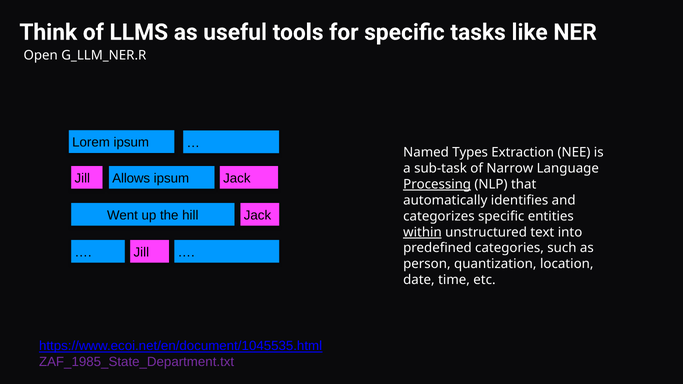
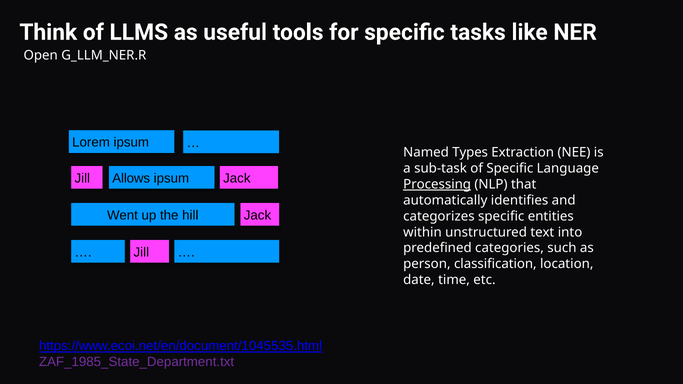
of Narrow: Narrow -> Specific (510, 169)
within underline: present -> none (422, 232)
quantization: quantization -> classification (495, 264)
